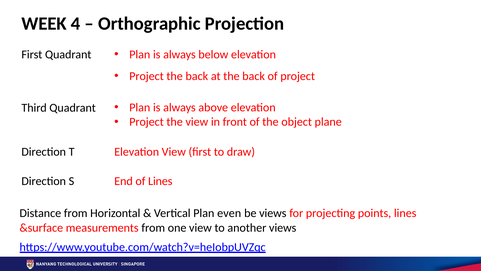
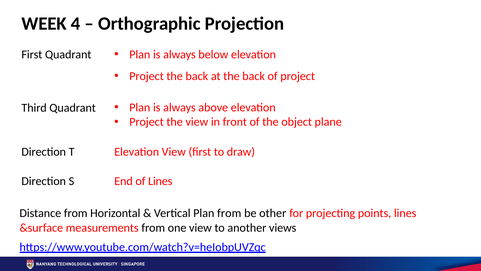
Plan even: even -> from (229, 213)
be views: views -> other (273, 213)
